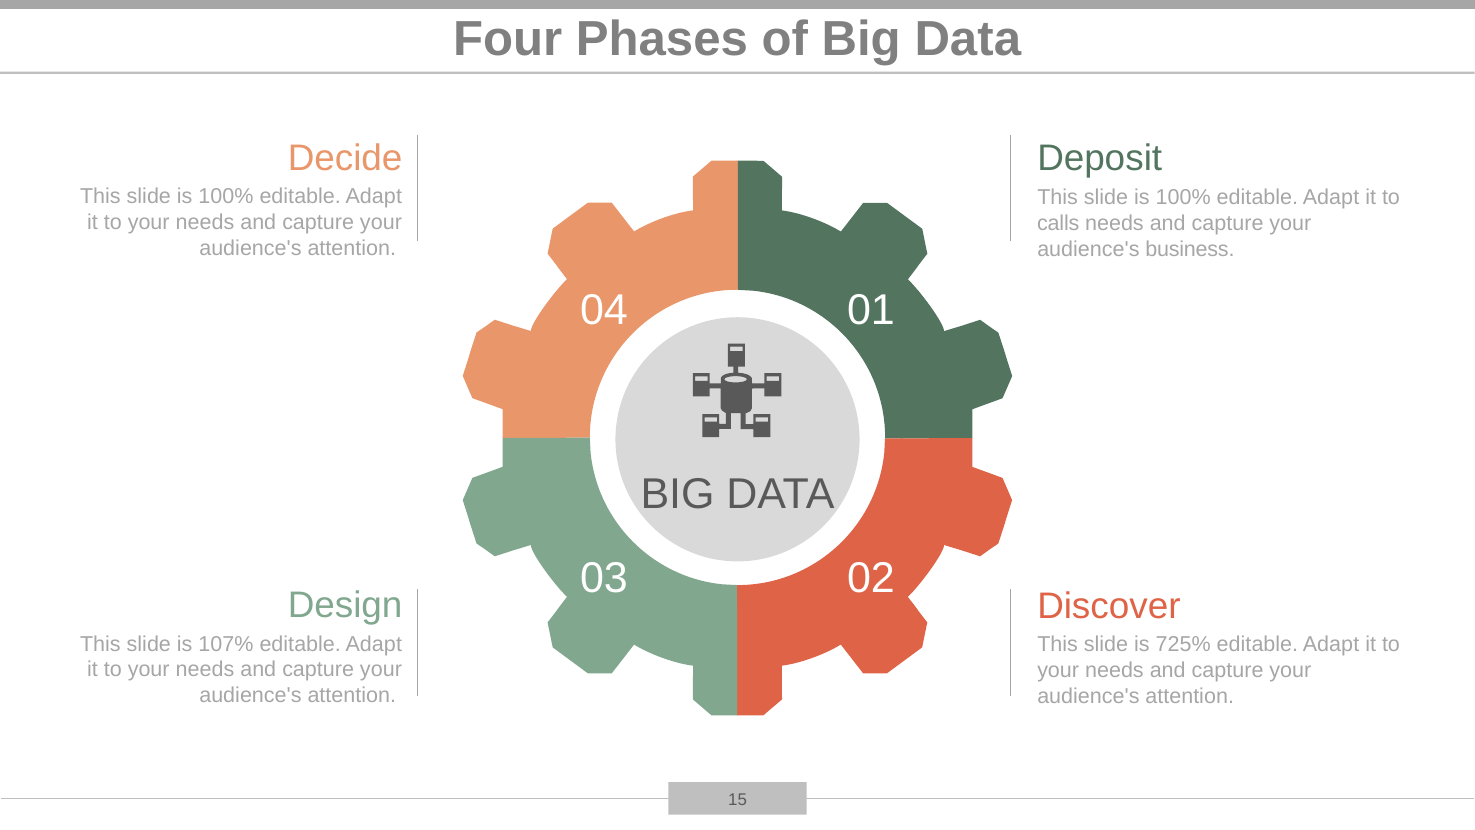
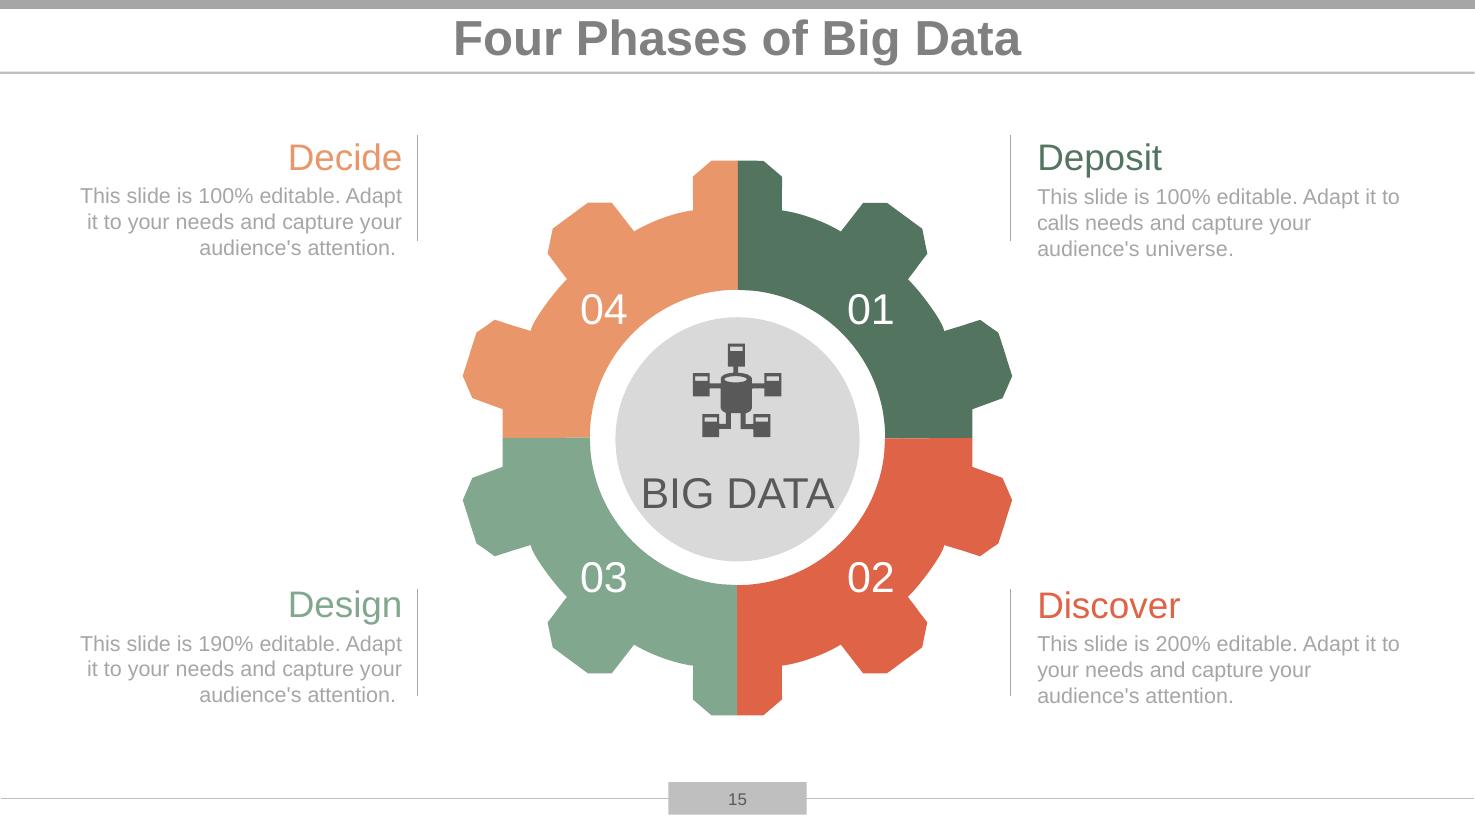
business: business -> universe (1190, 249)
107%: 107% -> 190% (226, 644)
725%: 725% -> 200% (1183, 645)
